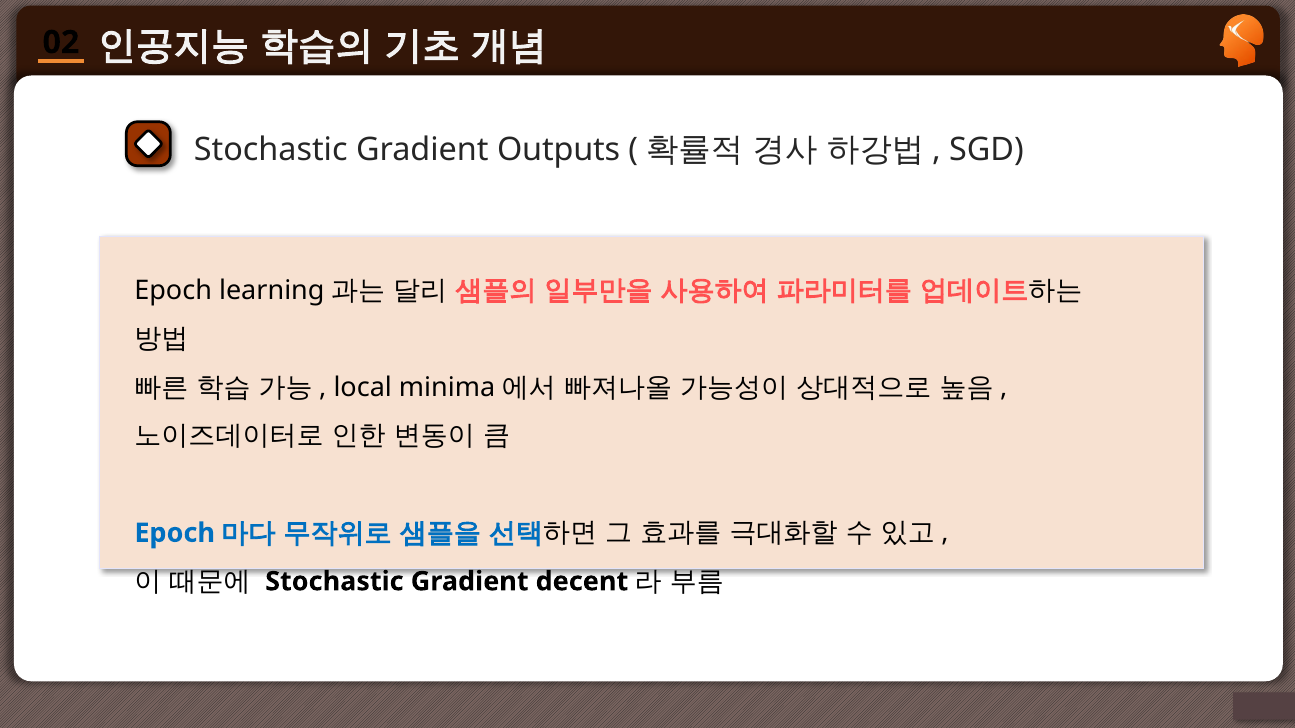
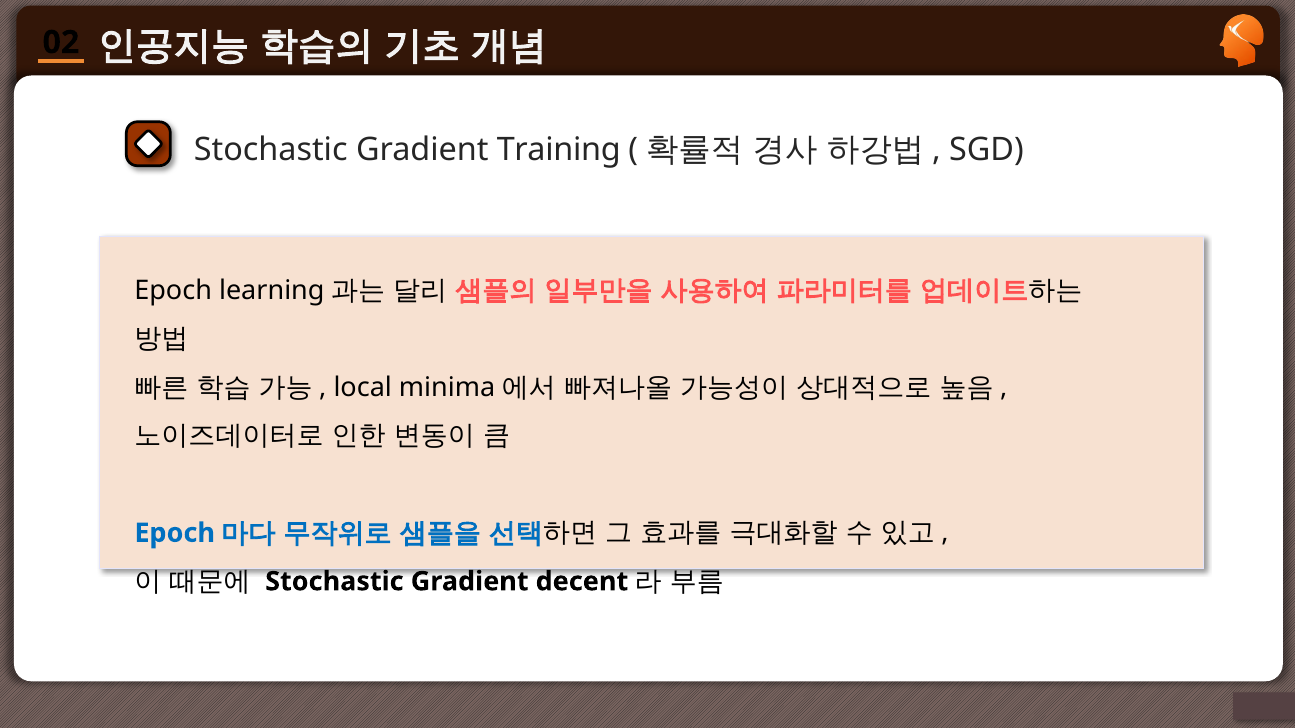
Outputs: Outputs -> Training (559, 150)
